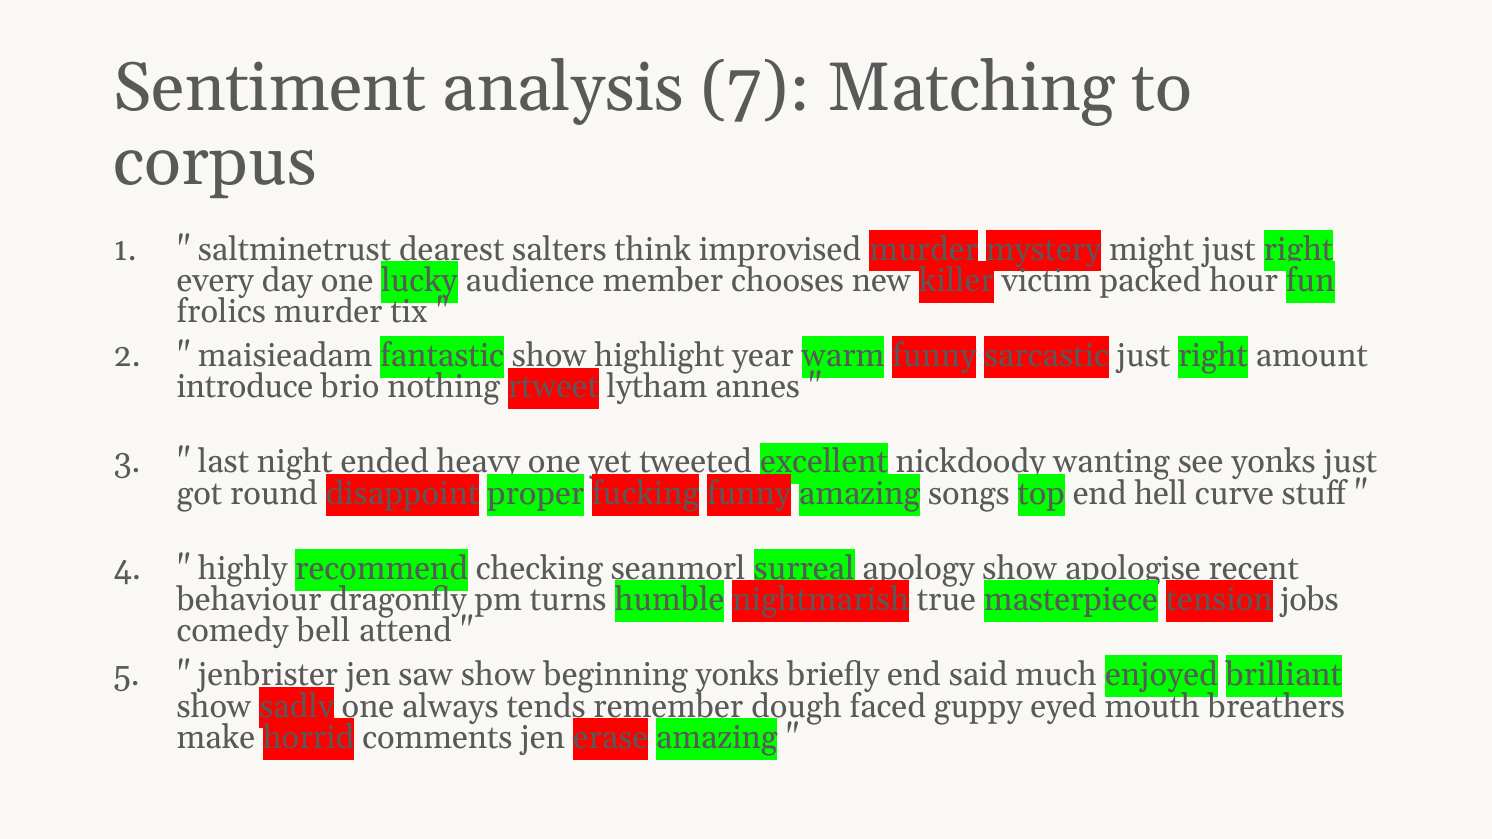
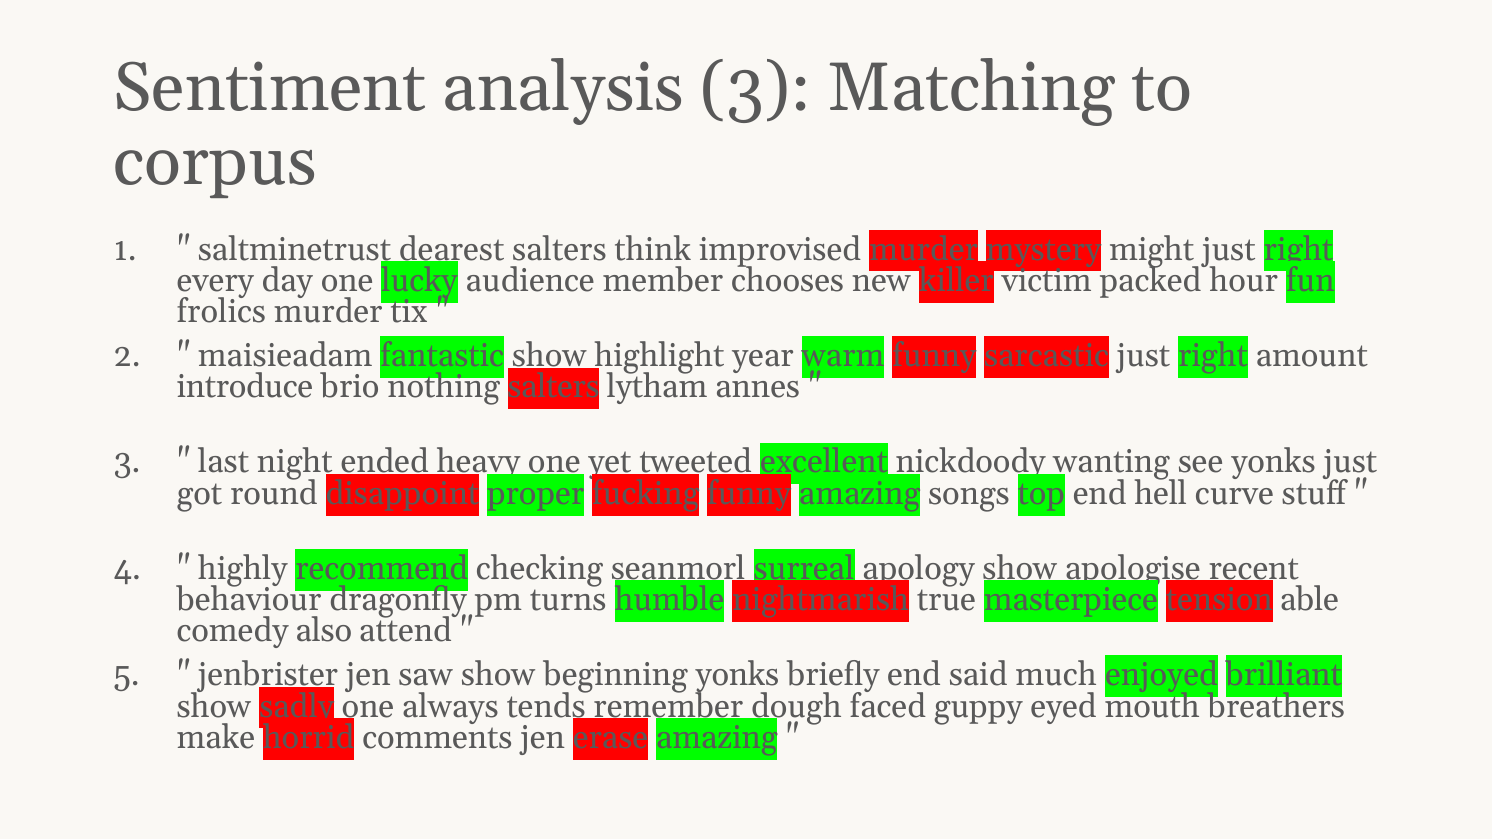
analysis 7: 7 -> 3 (756, 88)
nothing rtweet: rtweet -> salters (553, 387)
jobs: jobs -> able (1310, 600)
bell: bell -> also (324, 631)
